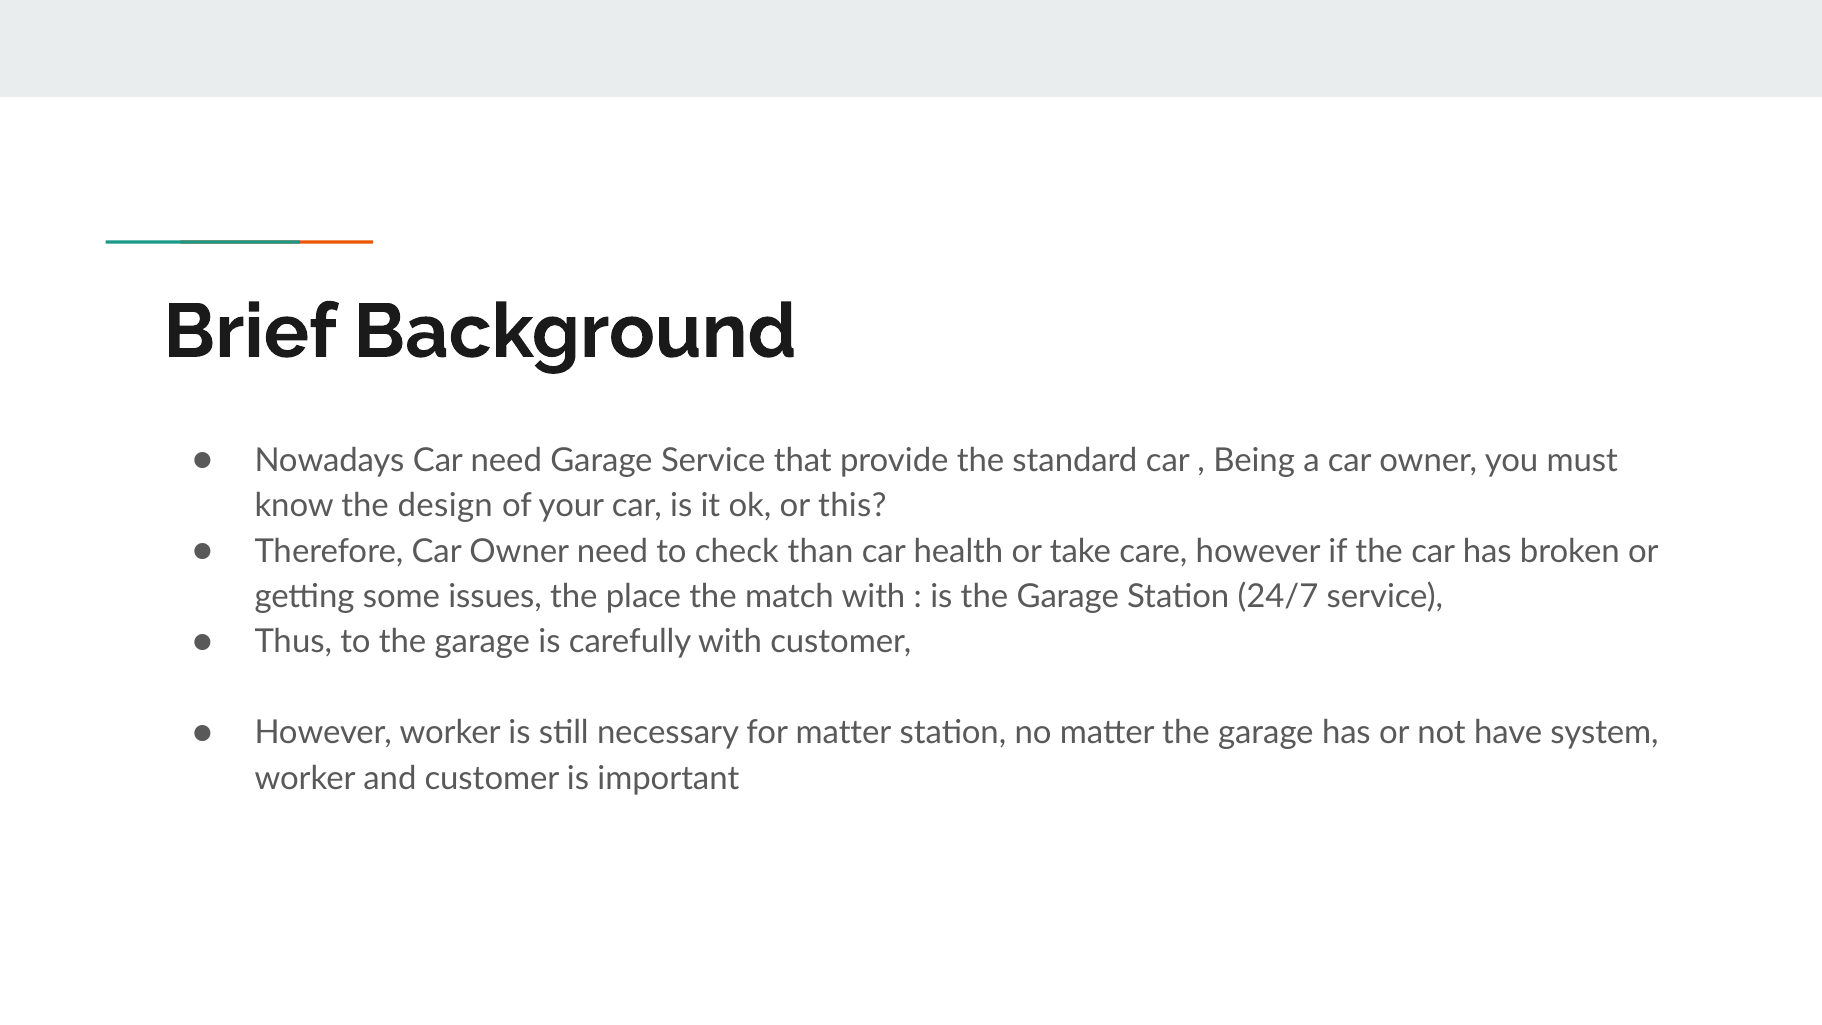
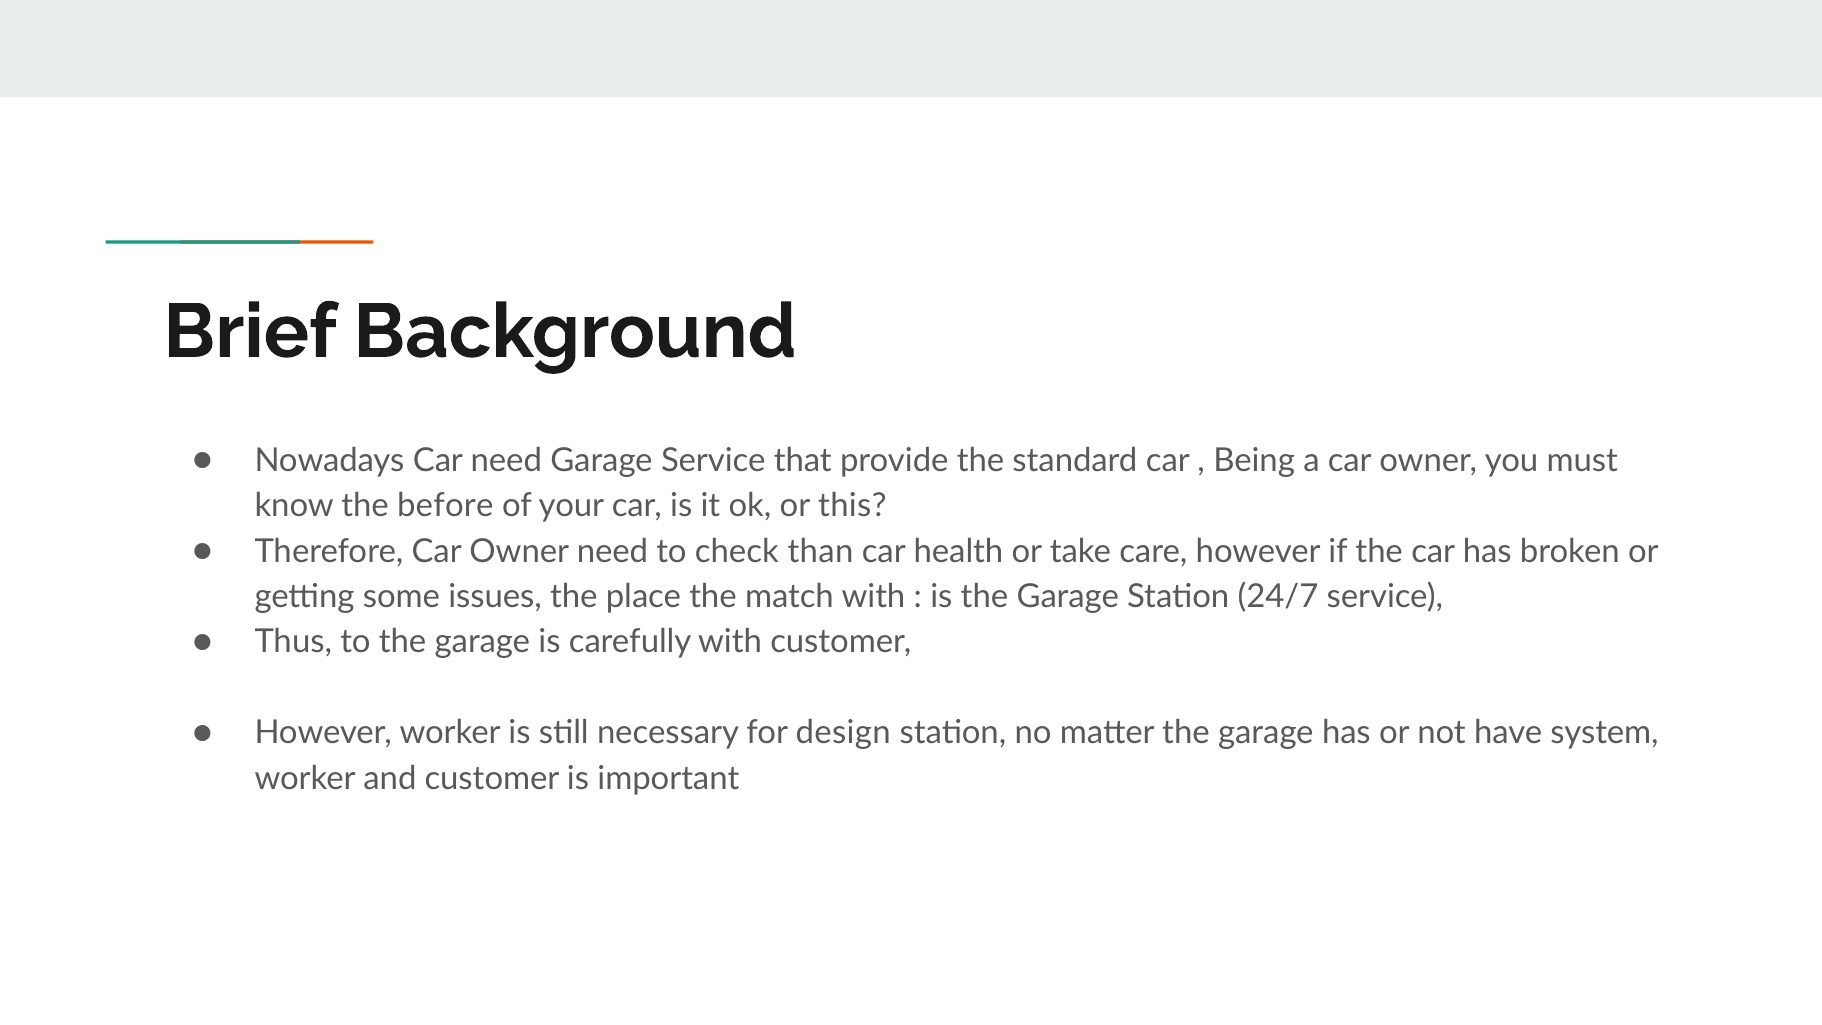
design: design -> before (445, 506)
for matter: matter -> design (843, 733)
